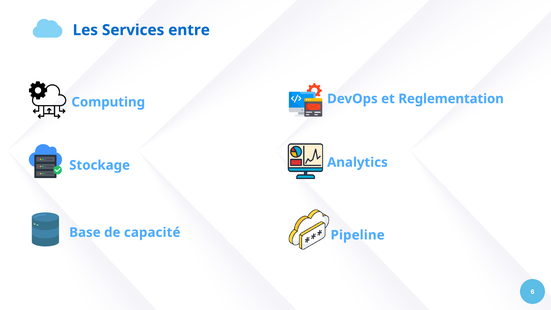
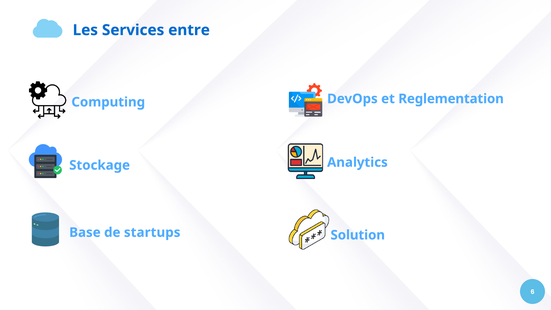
capacité: capacité -> startups (152, 232)
Pipeline: Pipeline -> Solution (358, 235)
